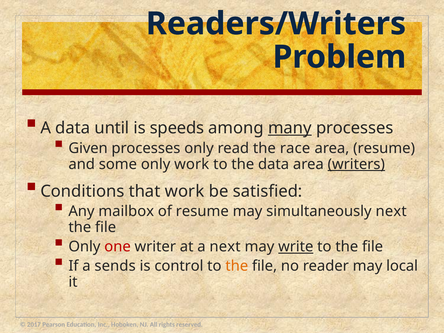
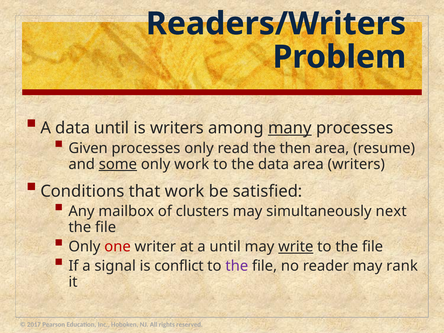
is speeds: speeds -> writers (177, 128)
race: race -> then (295, 148)
some underline: none -> present (118, 164)
writers underline: present -> none (356, 164)
of resume: resume -> clusters (202, 211)
a next: next -> until (225, 247)
sends: sends -> signal (115, 266)
control: control -> conflict (179, 266)
the colour: orange -> purple (237, 266)
local: local -> rank (402, 266)
